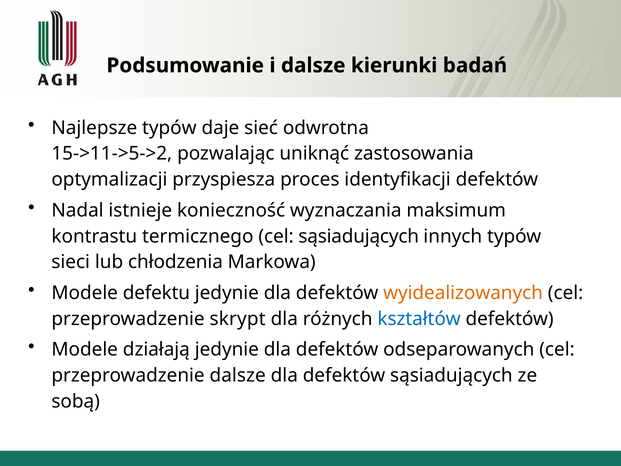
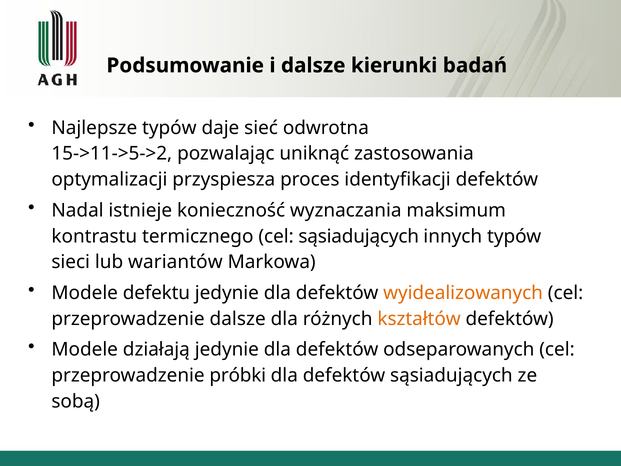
chłodzenia: chłodzenia -> wariantów (175, 262)
przeprowadzenie skrypt: skrypt -> dalsze (238, 319)
kształtów colour: blue -> orange (419, 319)
przeprowadzenie dalsze: dalsze -> próbki (238, 375)
